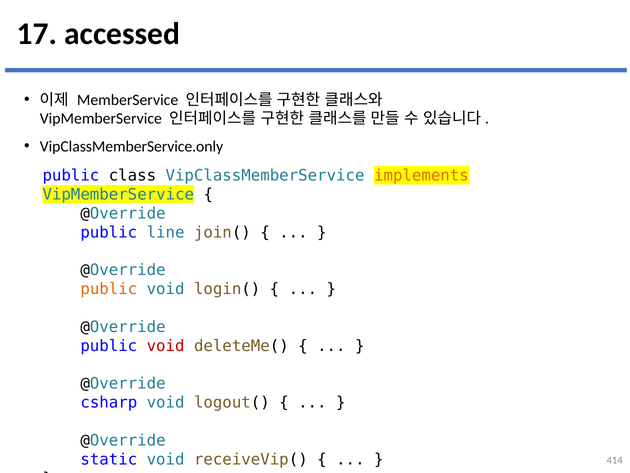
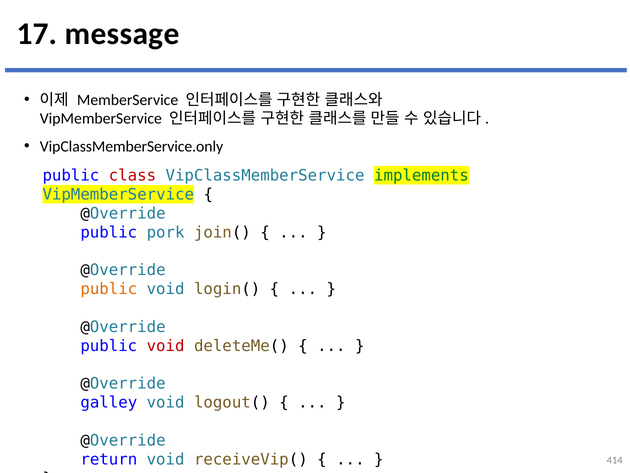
accessed: accessed -> message (122, 34)
class colour: black -> red (132, 175)
implements colour: orange -> green (421, 175)
line: line -> pork (166, 232)
csharp: csharp -> galley (109, 402)
static: static -> return (109, 459)
